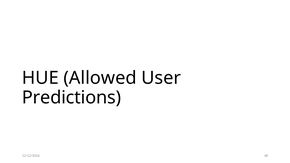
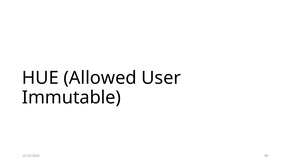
Predictions: Predictions -> Immutable (71, 98)
